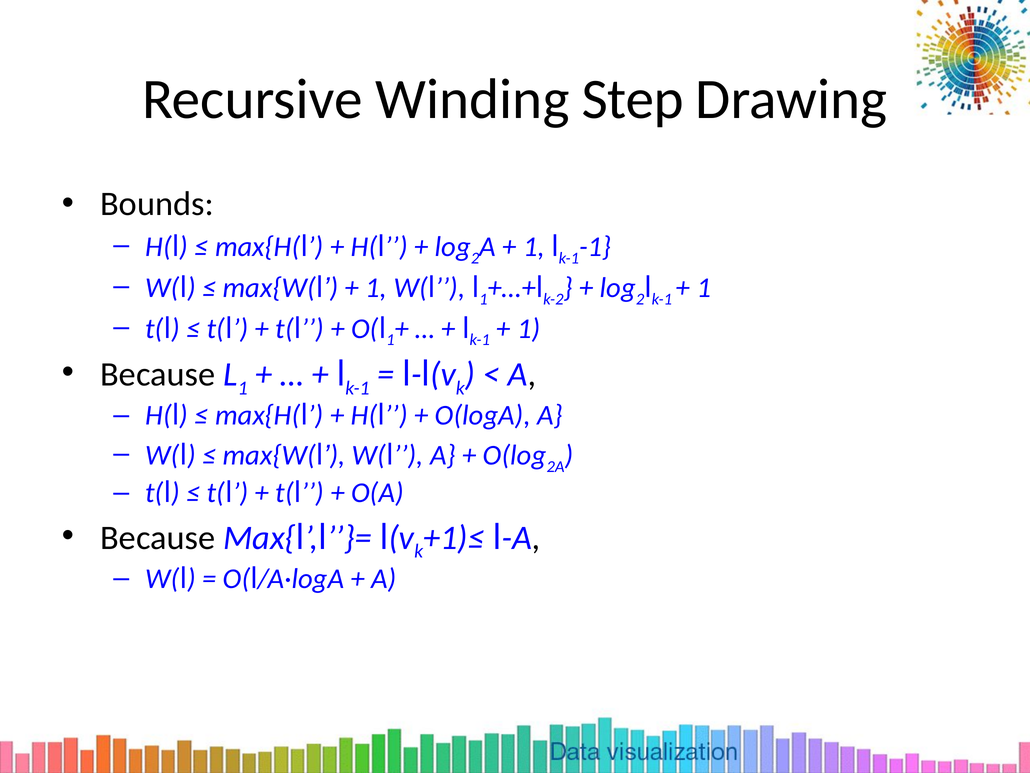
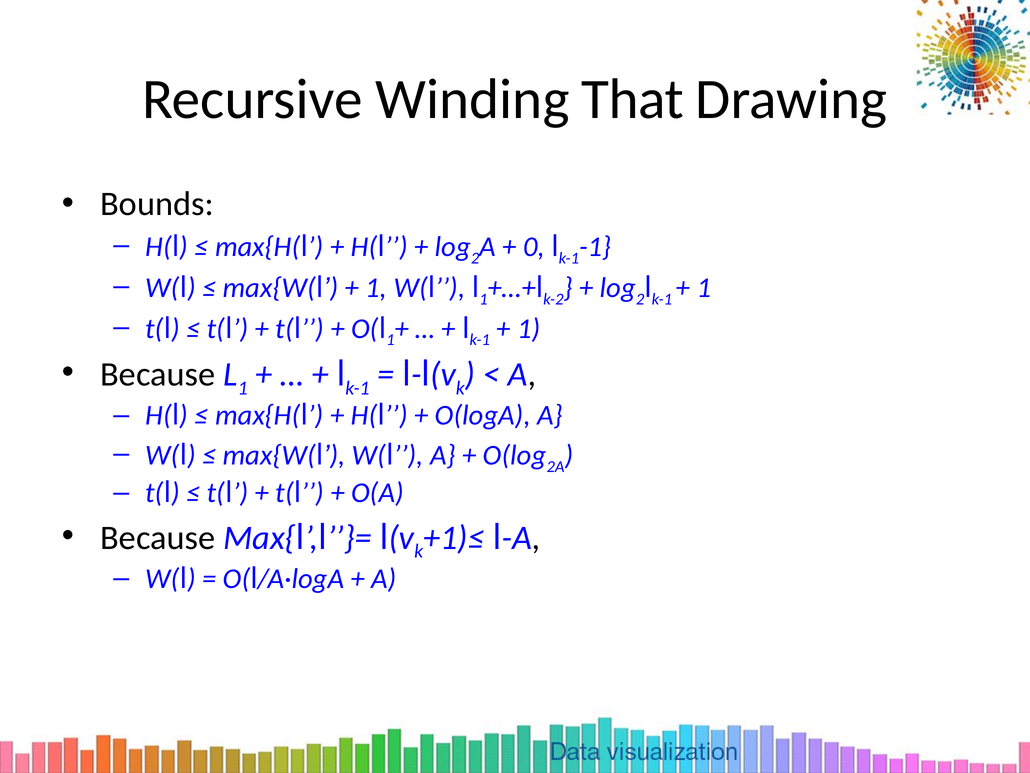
Step: Step -> That (633, 99)
1: 1 -> 0 (534, 247)
